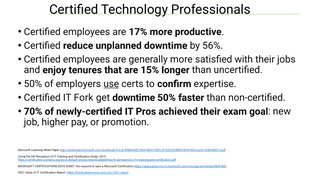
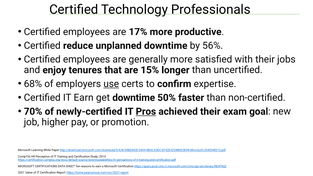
50%: 50% -> 68% (33, 84)
IT Fork: Fork -> Earn (84, 98)
Pros underline: none -> present (146, 112)
